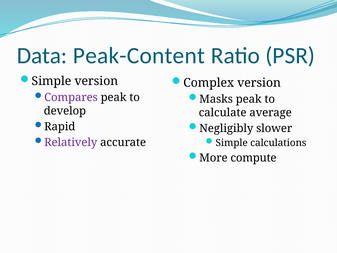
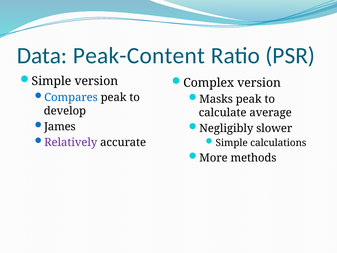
Compares colour: purple -> blue (71, 97)
Rapid: Rapid -> James (60, 127)
compute: compute -> methods (253, 158)
